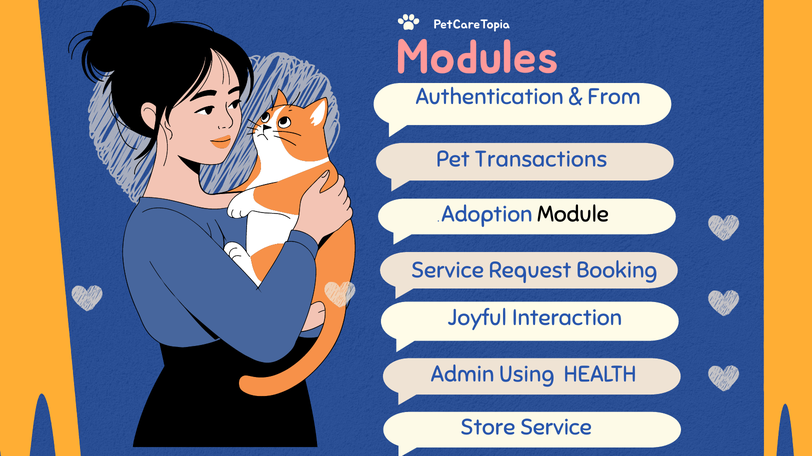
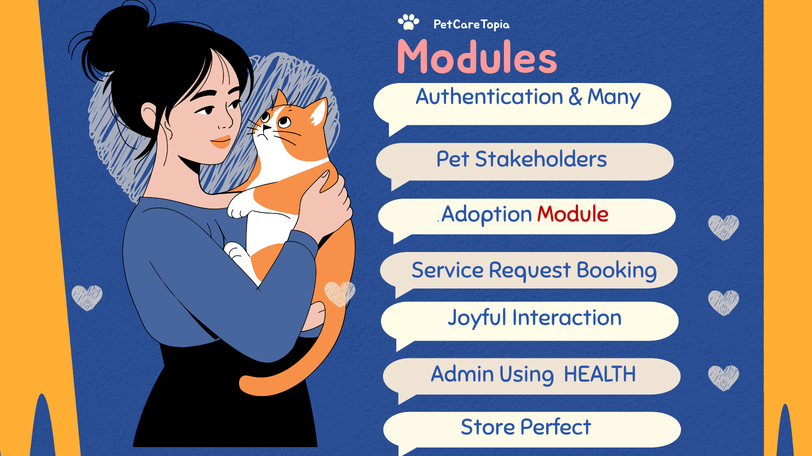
From: From -> Many (614, 97)
Transactions: Transactions -> Stakeholders (541, 160)
Module colour: black -> red (573, 215)
Store Service: Service -> Perfect (556, 428)
